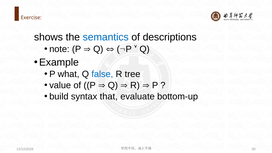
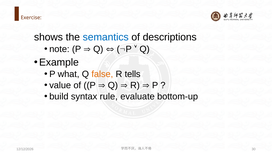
false colour: blue -> orange (102, 74)
tree: tree -> tells (133, 74)
that: that -> rule (109, 97)
